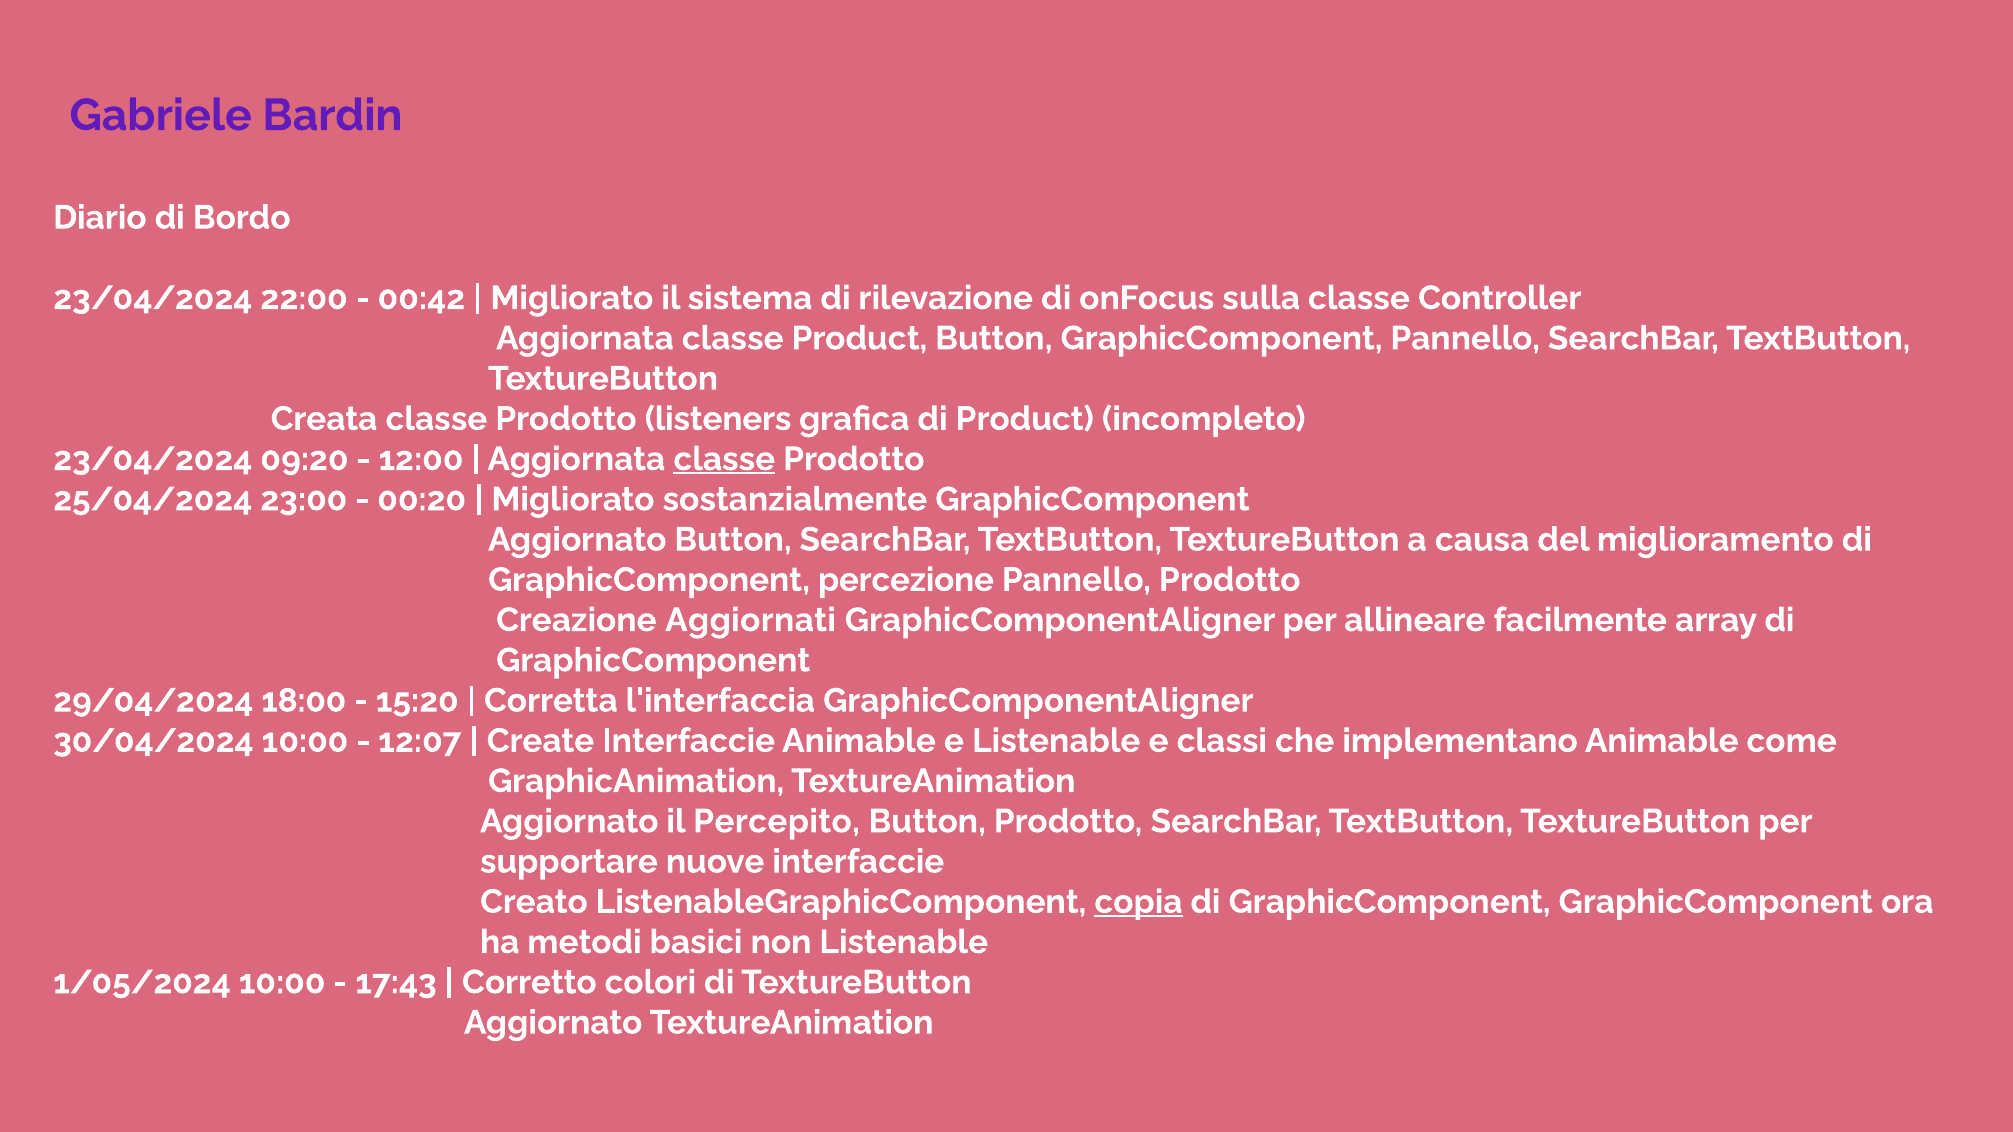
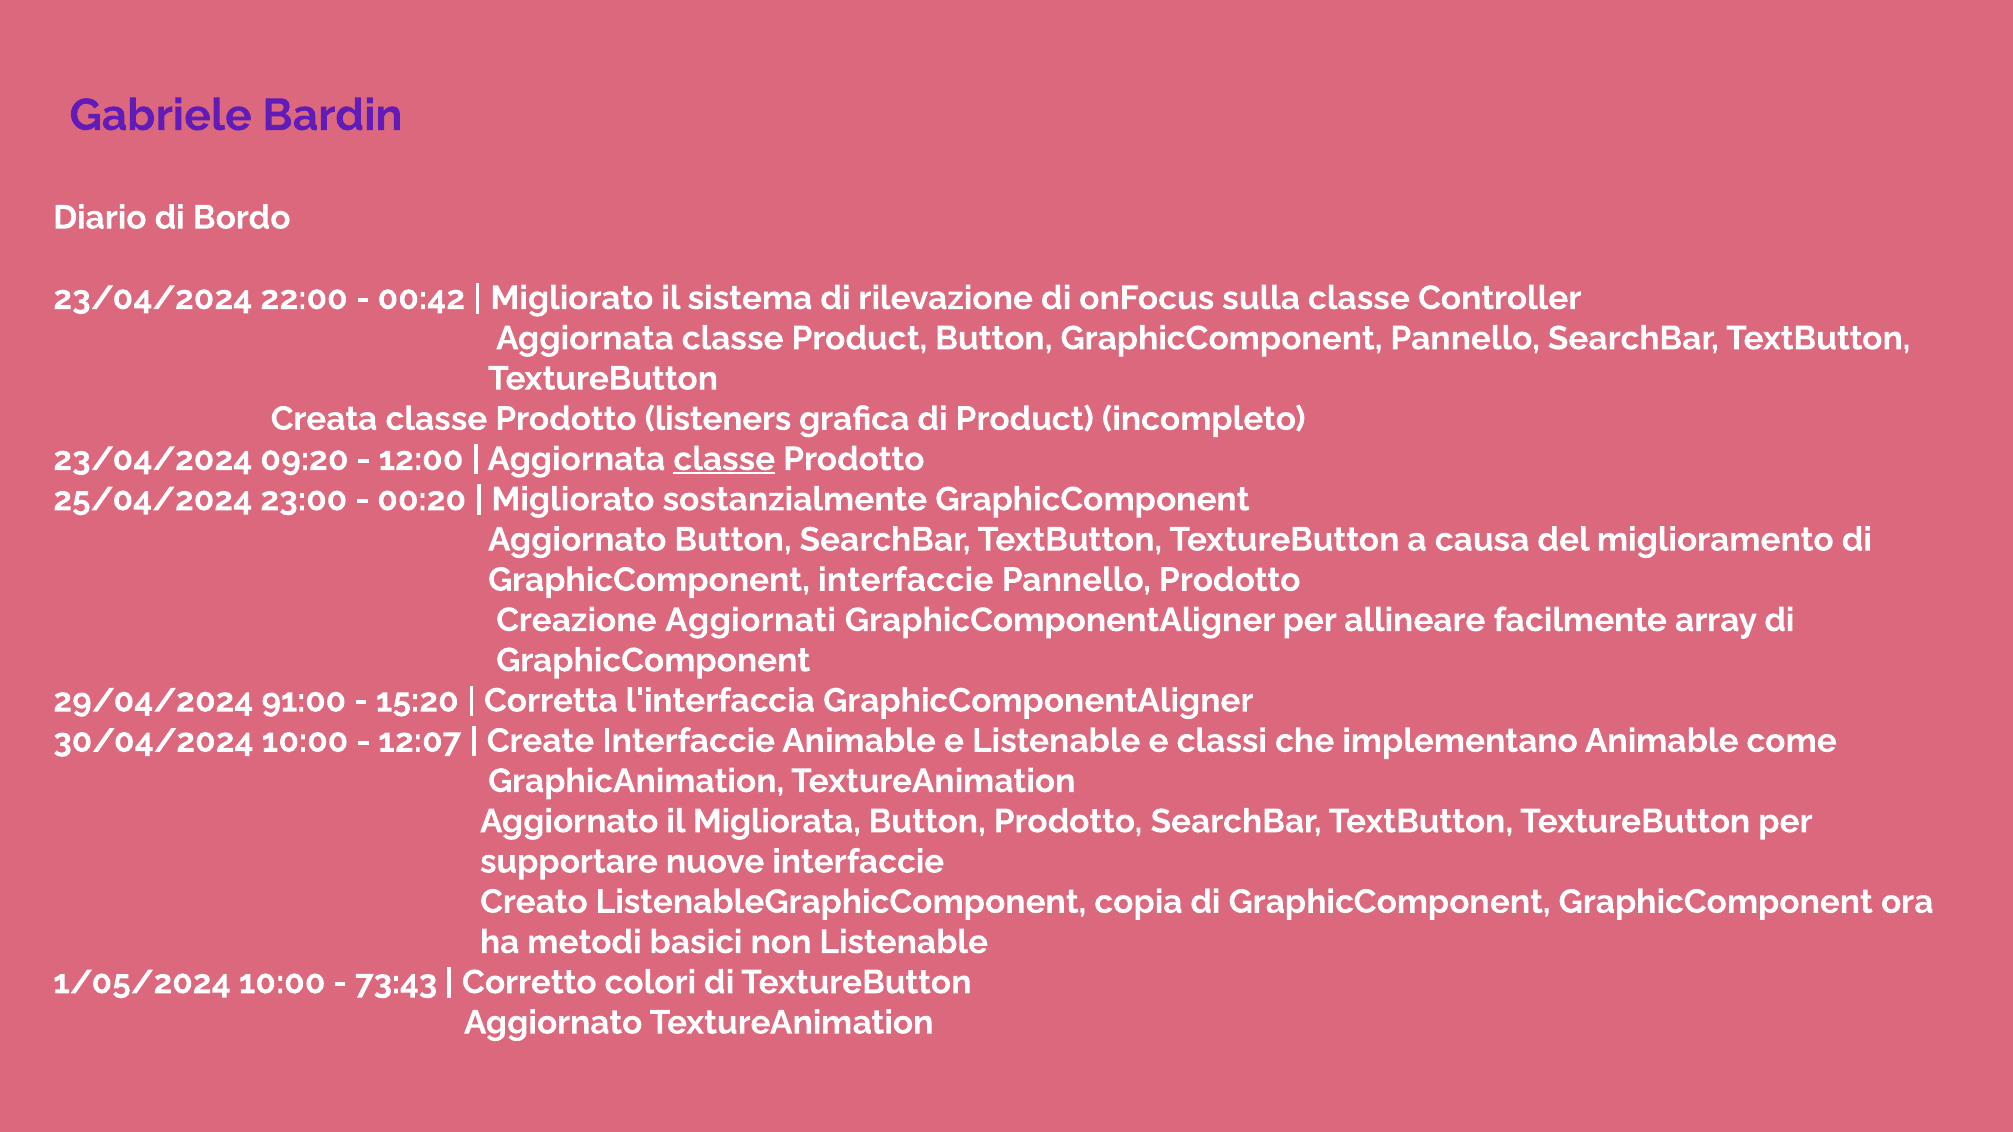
GraphicComponent percezione: percezione -> interfaccie (906, 580)
18:00: 18:00 -> 91:00 (304, 701)
Percepito: Percepito -> Migliorata (777, 822)
copia underline: present -> none (1138, 902)
17:43: 17:43 -> 73:43 (396, 983)
